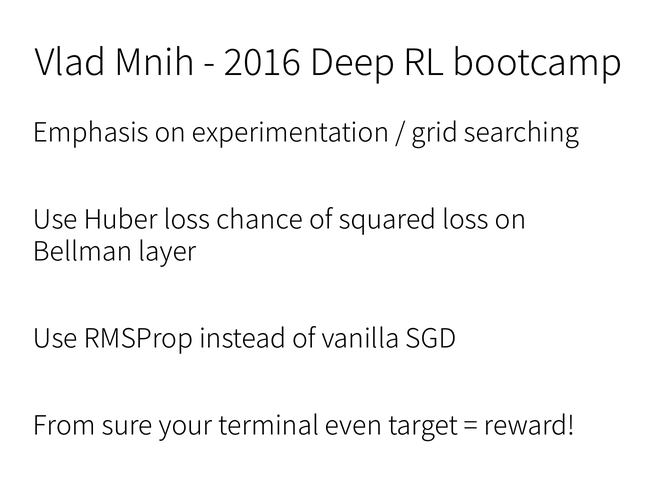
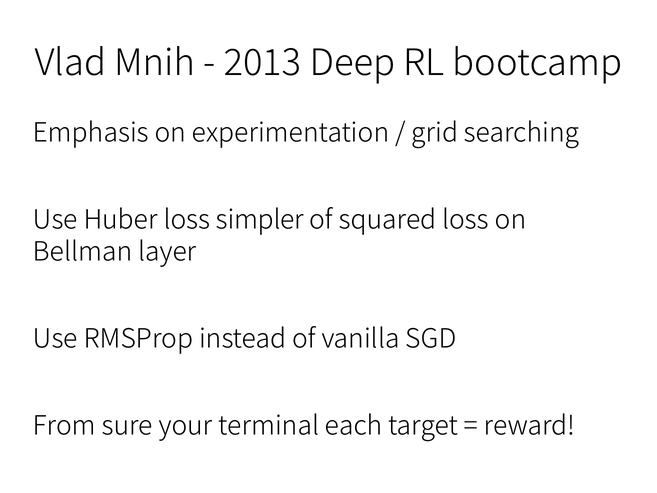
2016: 2016 -> 2013 (262, 63)
chance: chance -> simpler (260, 220)
even: even -> each (354, 426)
